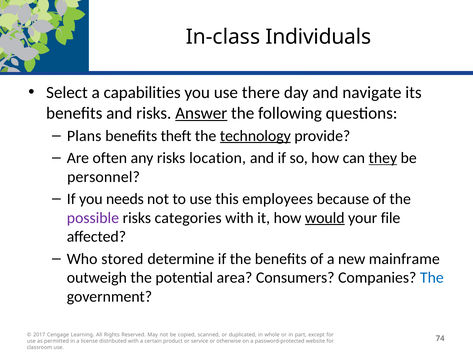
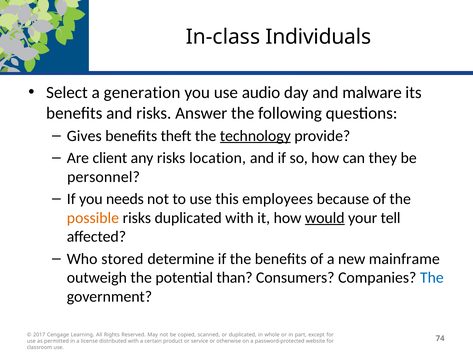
capabilities: capabilities -> generation (142, 92)
there: there -> audio (261, 92)
navigate: navigate -> malware (372, 92)
Answer underline: present -> none (201, 113)
Plans: Plans -> Gives (84, 136)
often: often -> client (110, 158)
they underline: present -> none (383, 158)
possible colour: purple -> orange (93, 218)
risks categories: categories -> duplicated (188, 218)
file: file -> tell (391, 218)
area: area -> than (235, 278)
